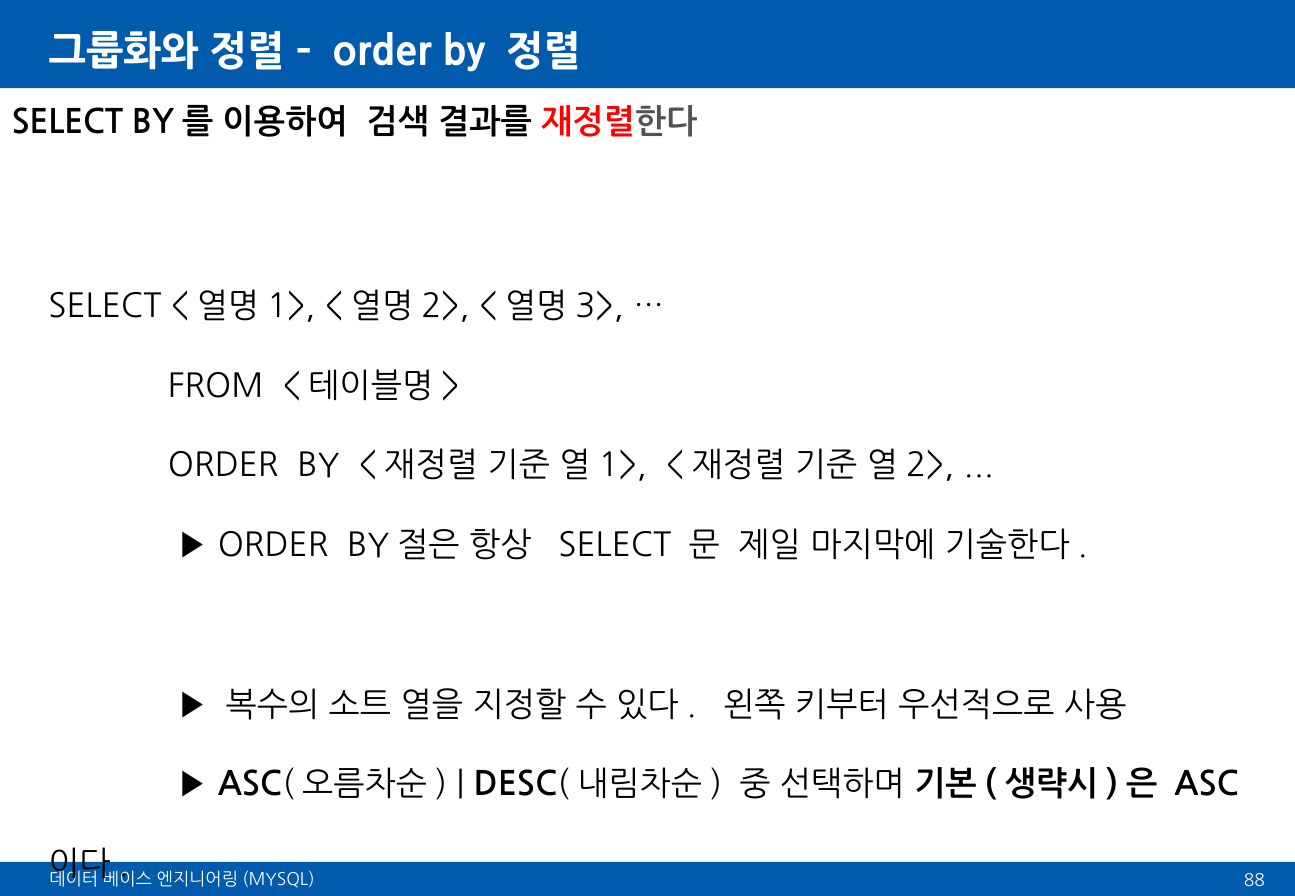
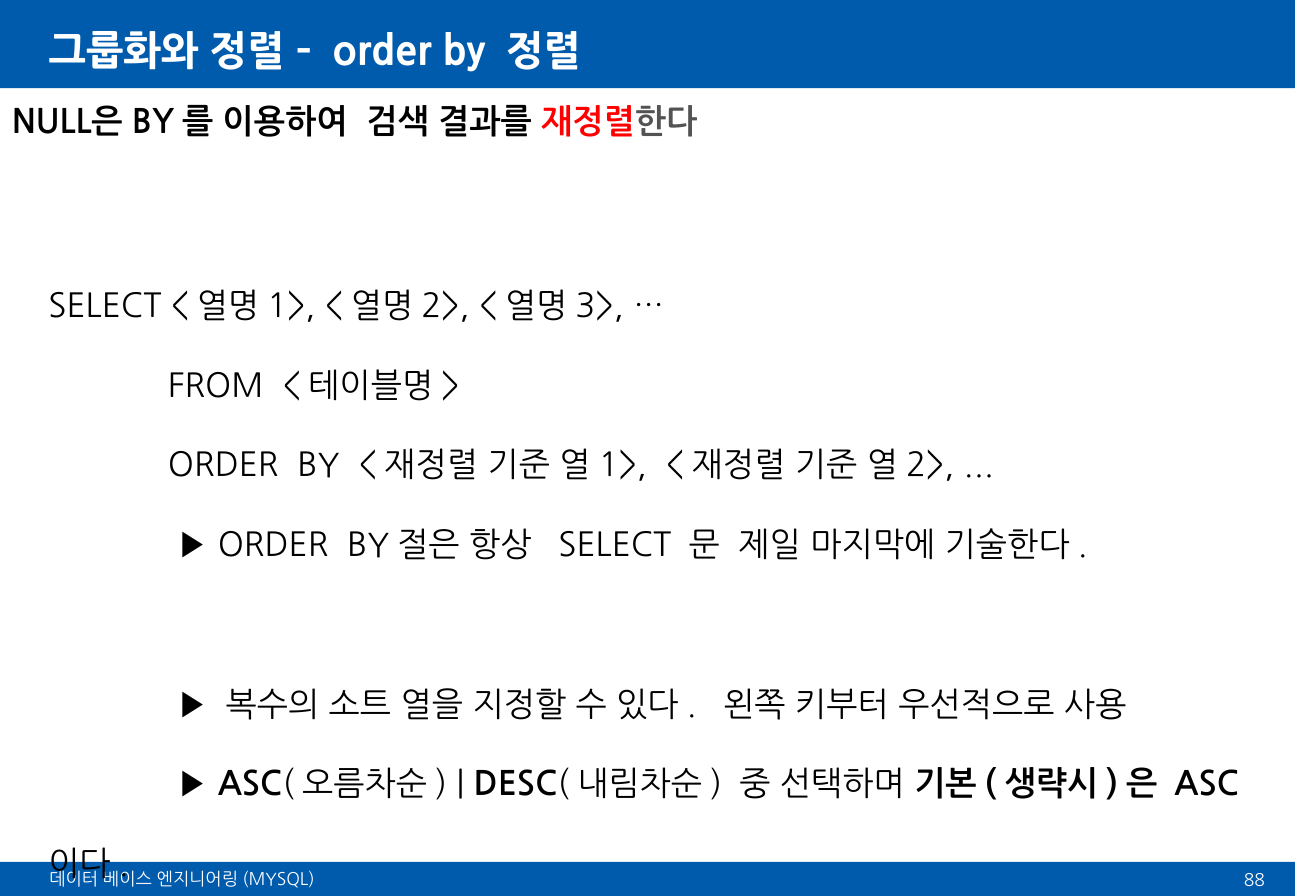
SELECT: SELECT -> NULL은 (67, 122)
